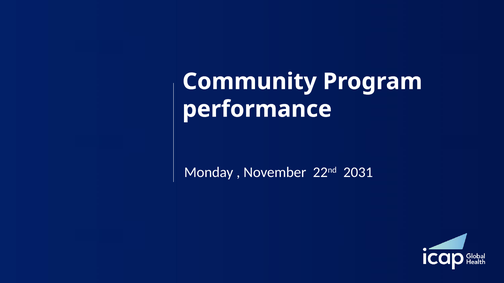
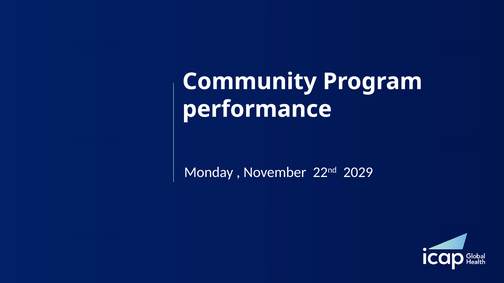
2031: 2031 -> 2029 (358, 173)
